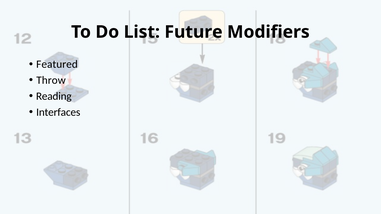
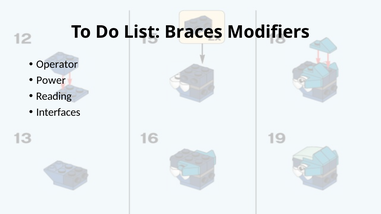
Future: Future -> Braces (193, 32)
Featured: Featured -> Operator (57, 64)
Throw: Throw -> Power (51, 80)
